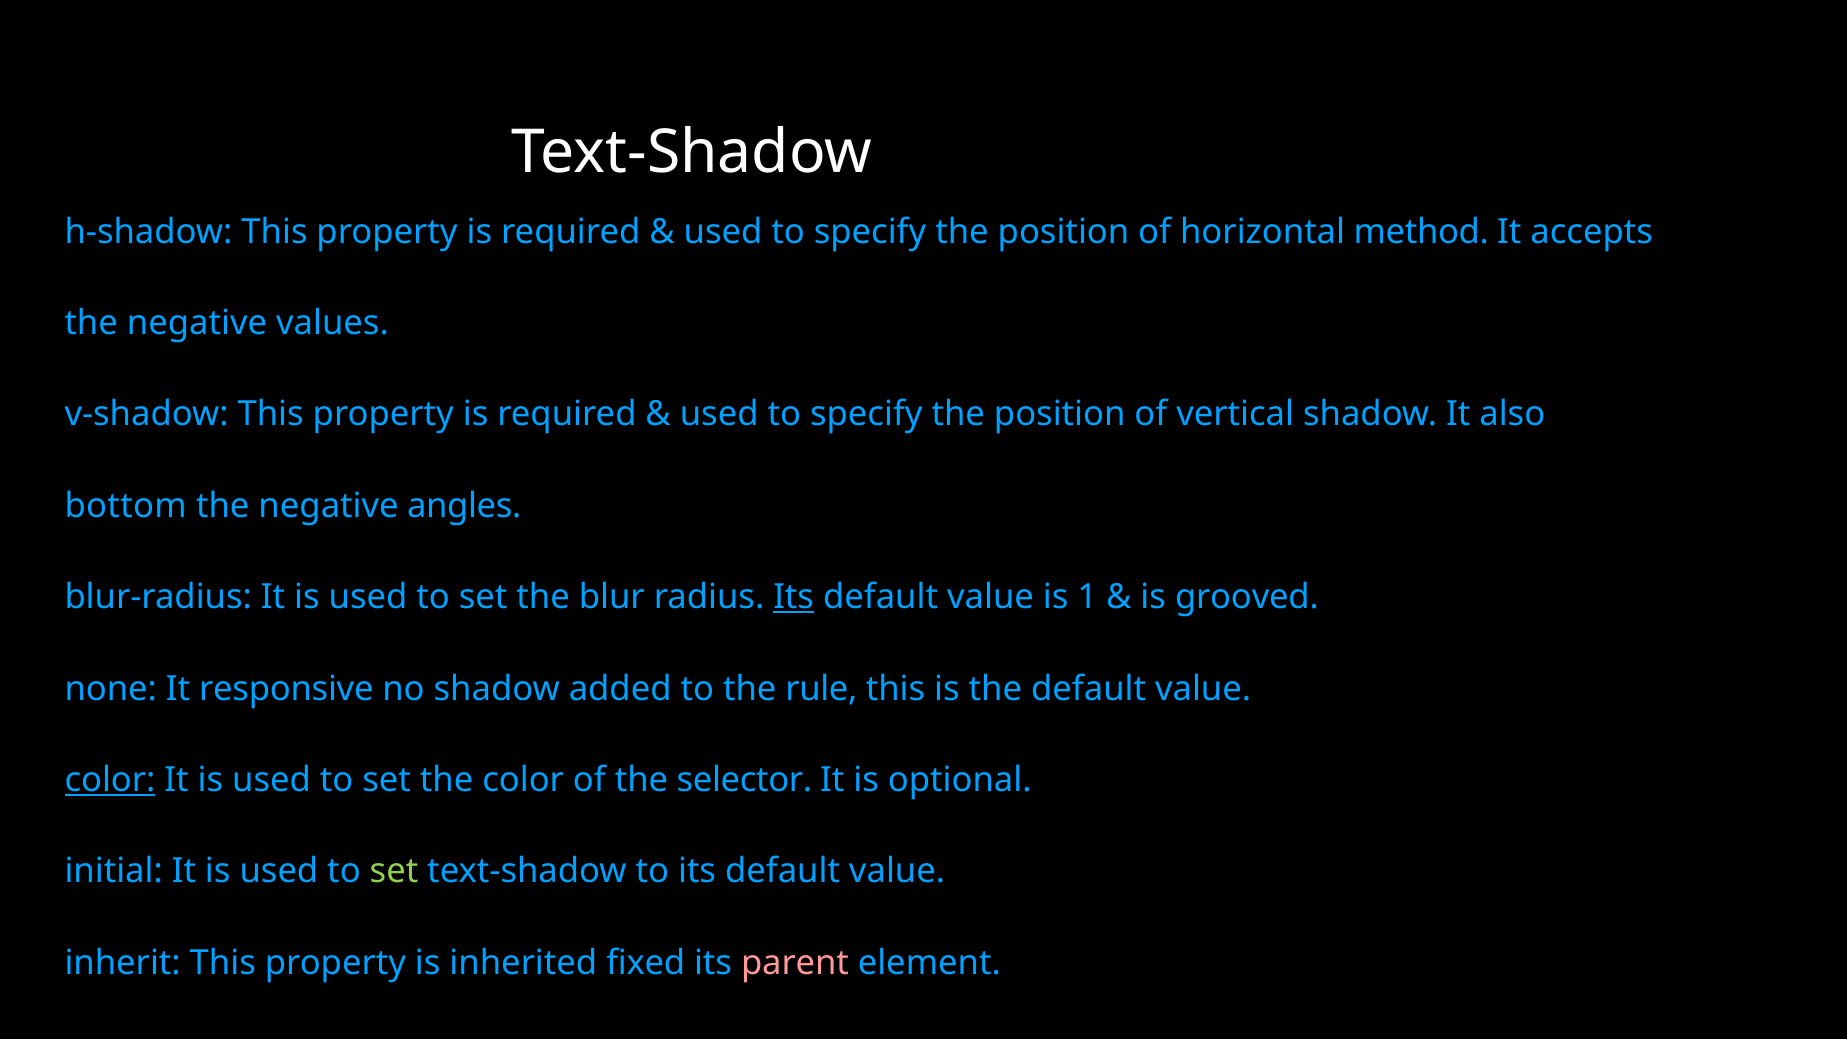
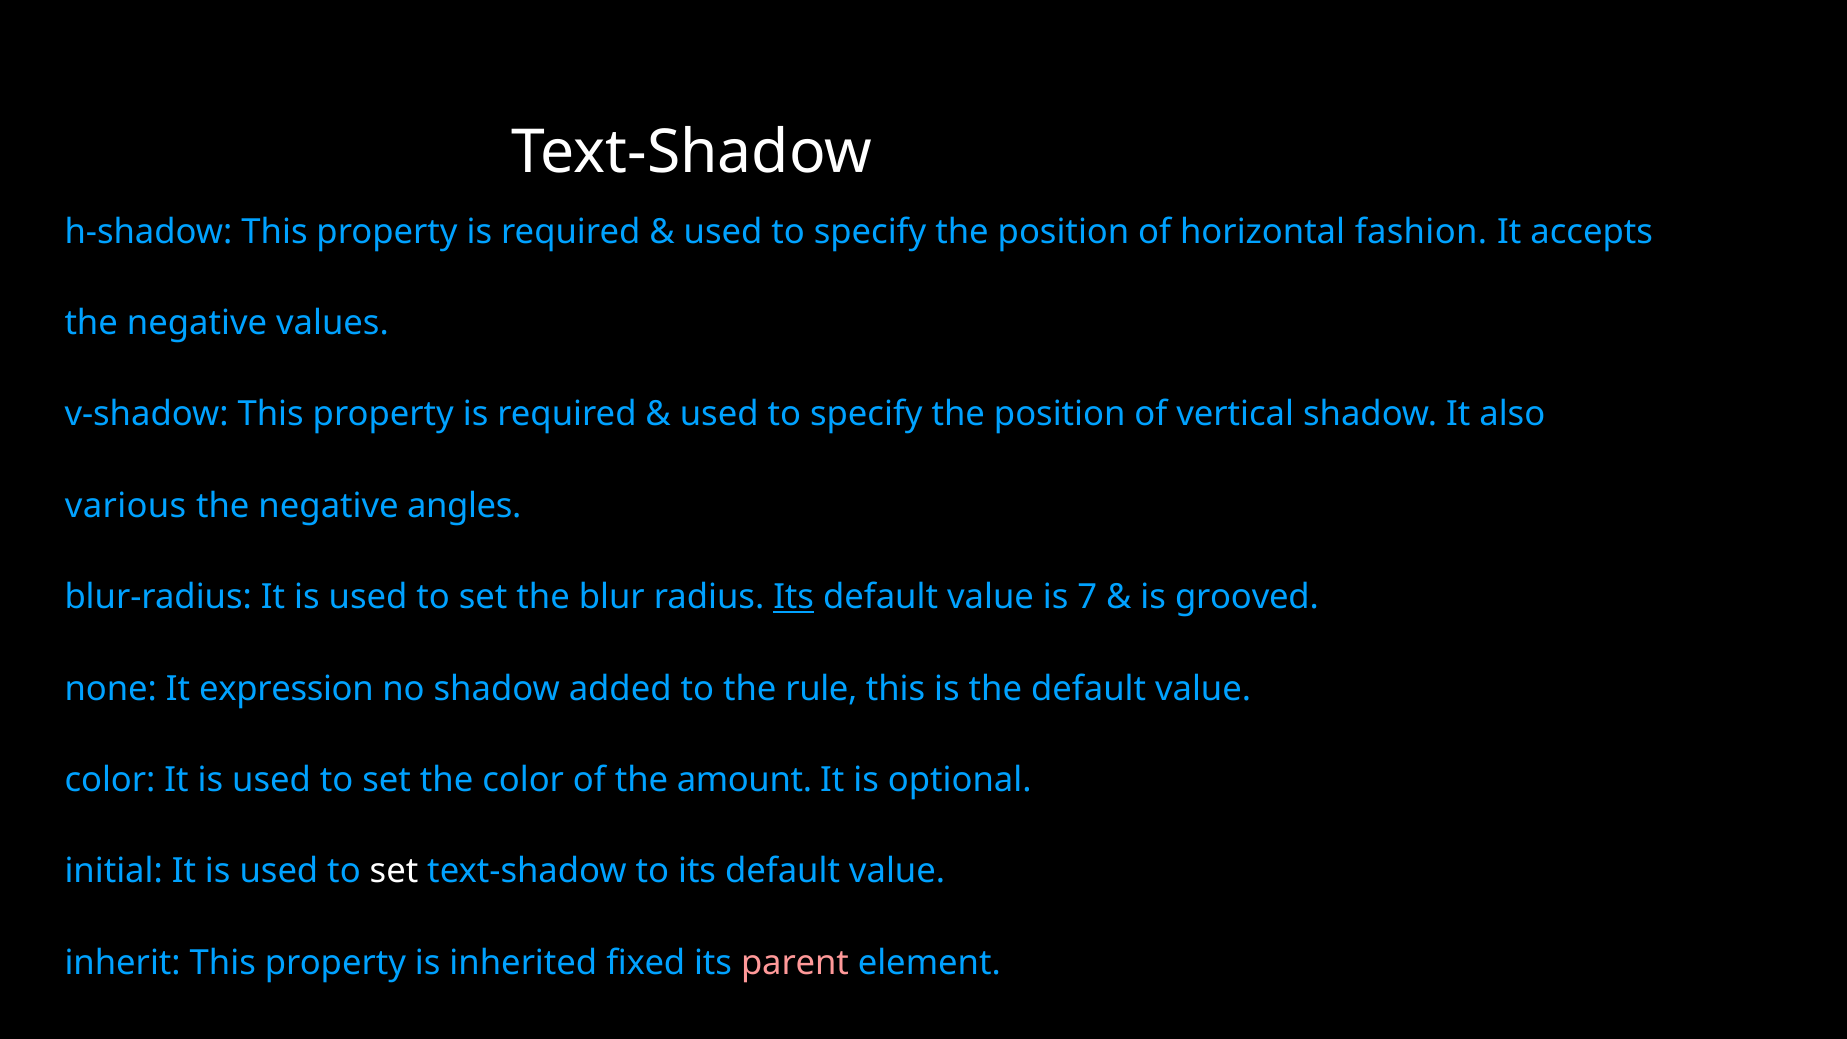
method: method -> fashion (1421, 232)
bottom: bottom -> various (126, 506)
1: 1 -> 7 (1087, 597)
responsive: responsive -> expression (286, 689)
color underline: present -> none (110, 780)
selector: selector -> amount (744, 780)
set colour: light green -> white (394, 872)
